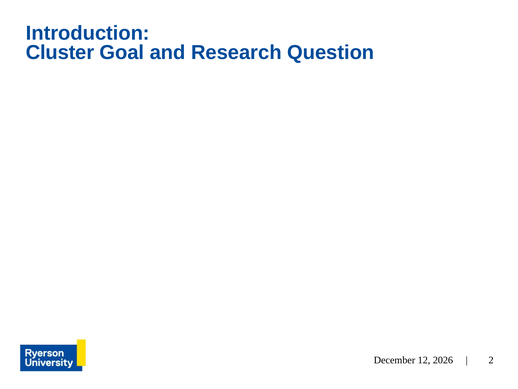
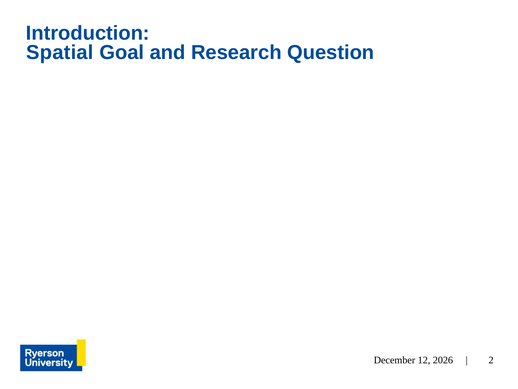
Cluster: Cluster -> Spatial (60, 52)
